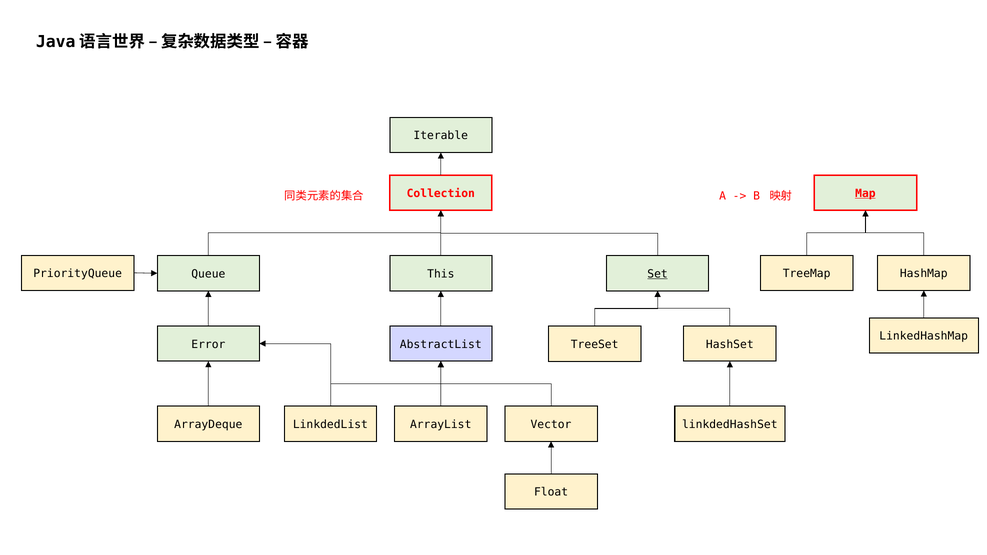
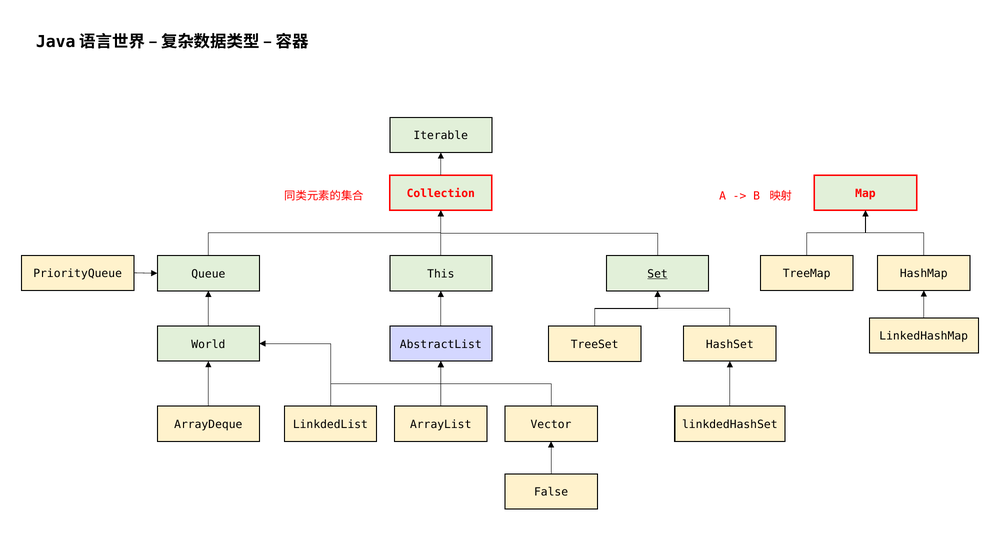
Map underline: present -> none (865, 194)
Error: Error -> World (208, 344)
Float: Float -> False (551, 492)
